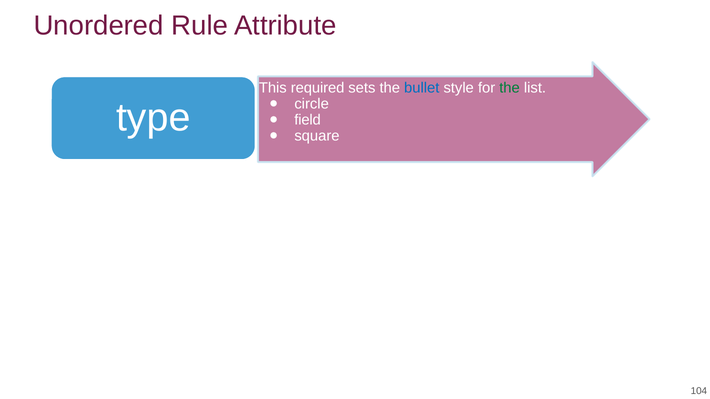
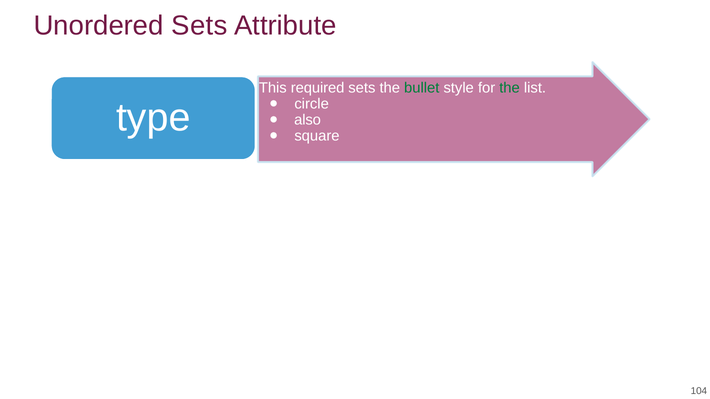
Unordered Rule: Rule -> Sets (200, 26)
bullet colour: blue -> green (422, 88)
field: field -> also (308, 120)
